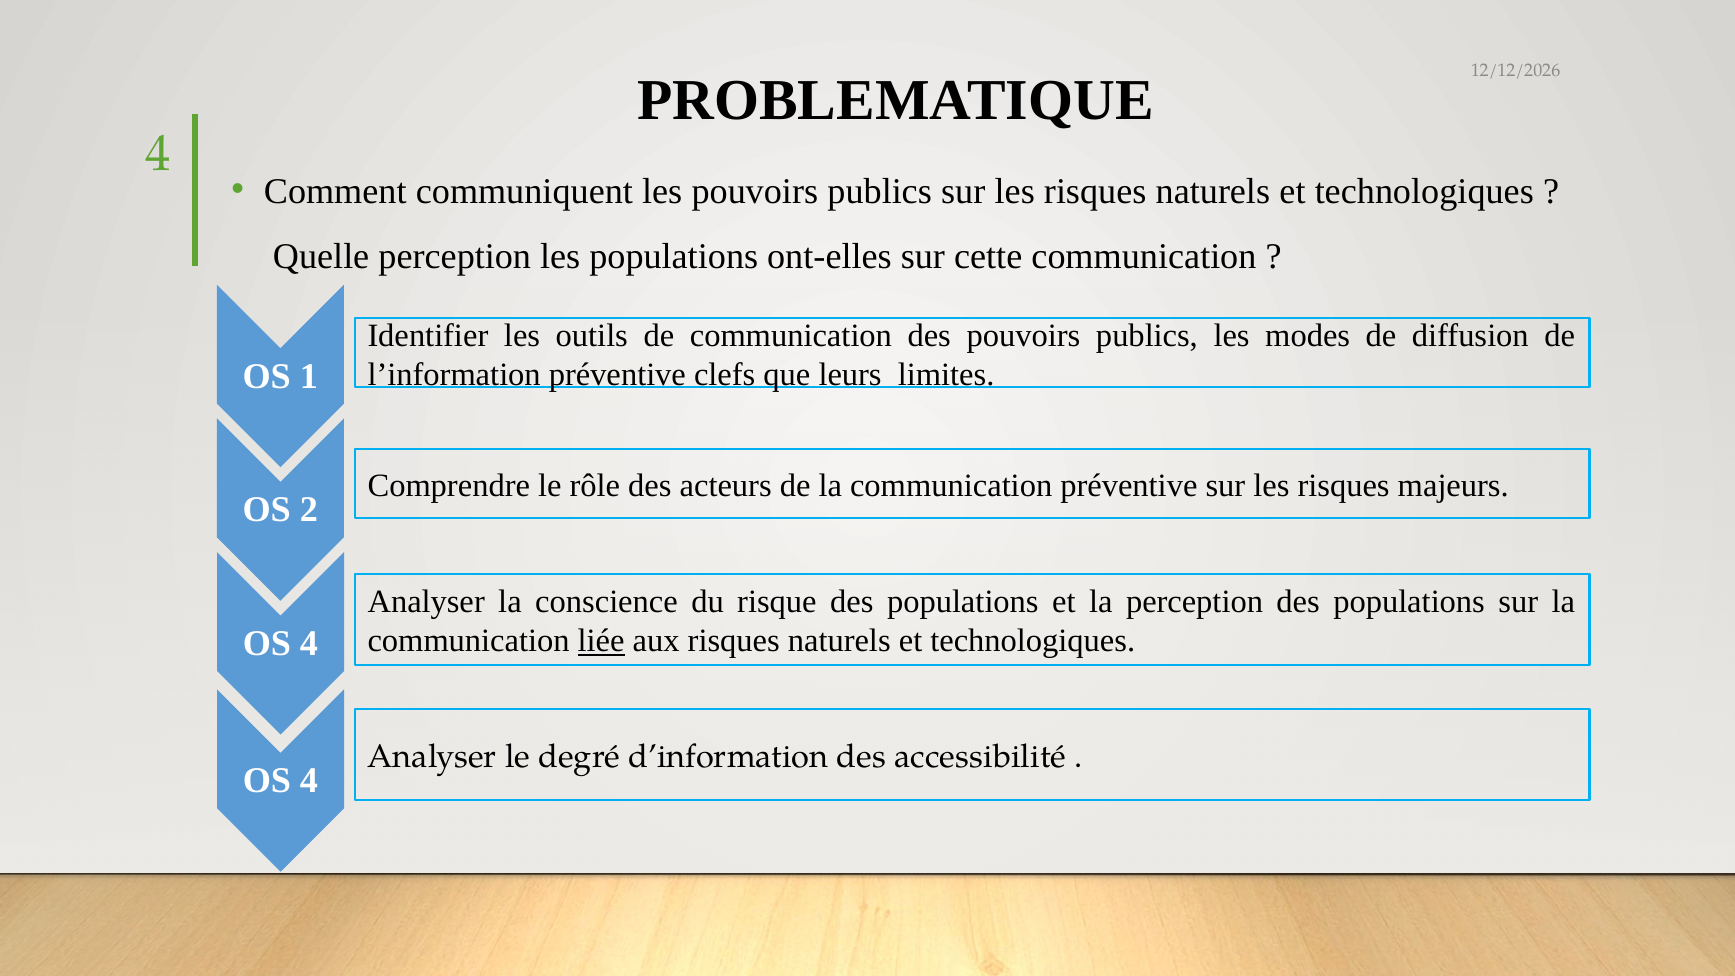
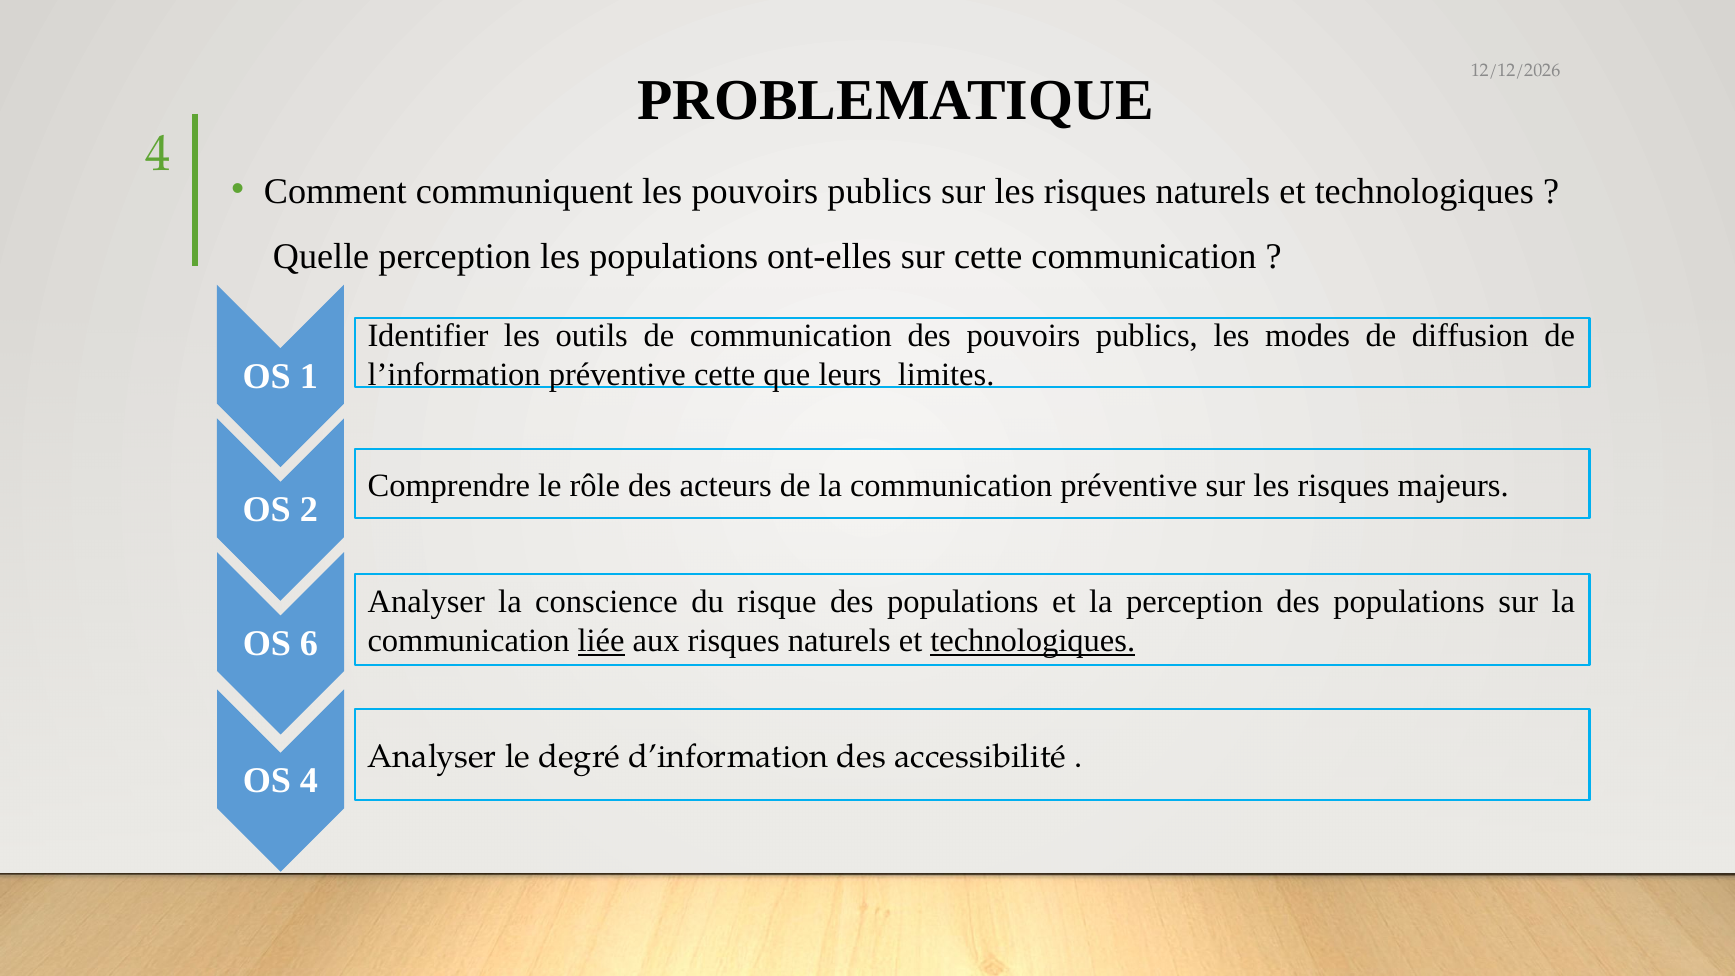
préventive clefs: clefs -> cette (725, 375)
technologiques underline: none -> present (1033, 641)
4: 4 -> 6 (309, 644)
